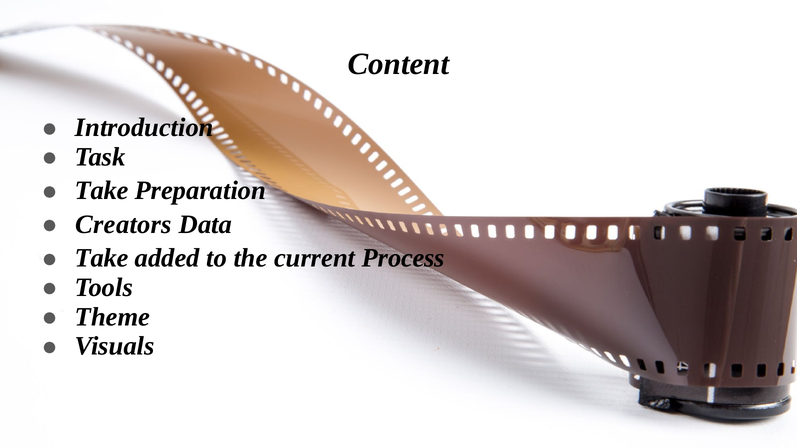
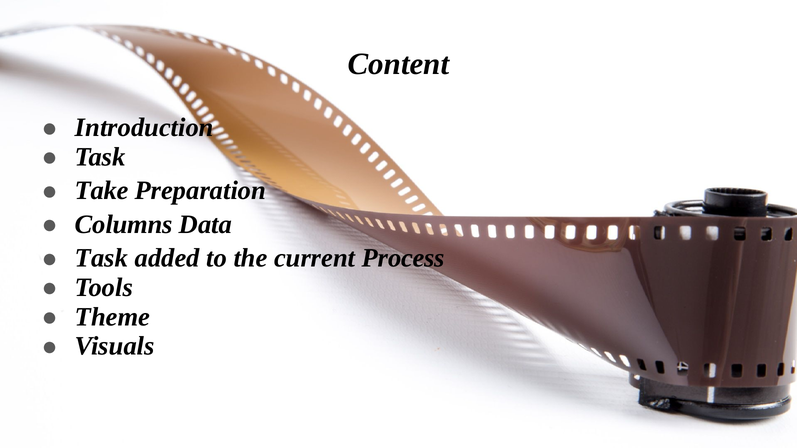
Creators: Creators -> Columns (124, 225)
Take: Take -> Task (102, 258)
